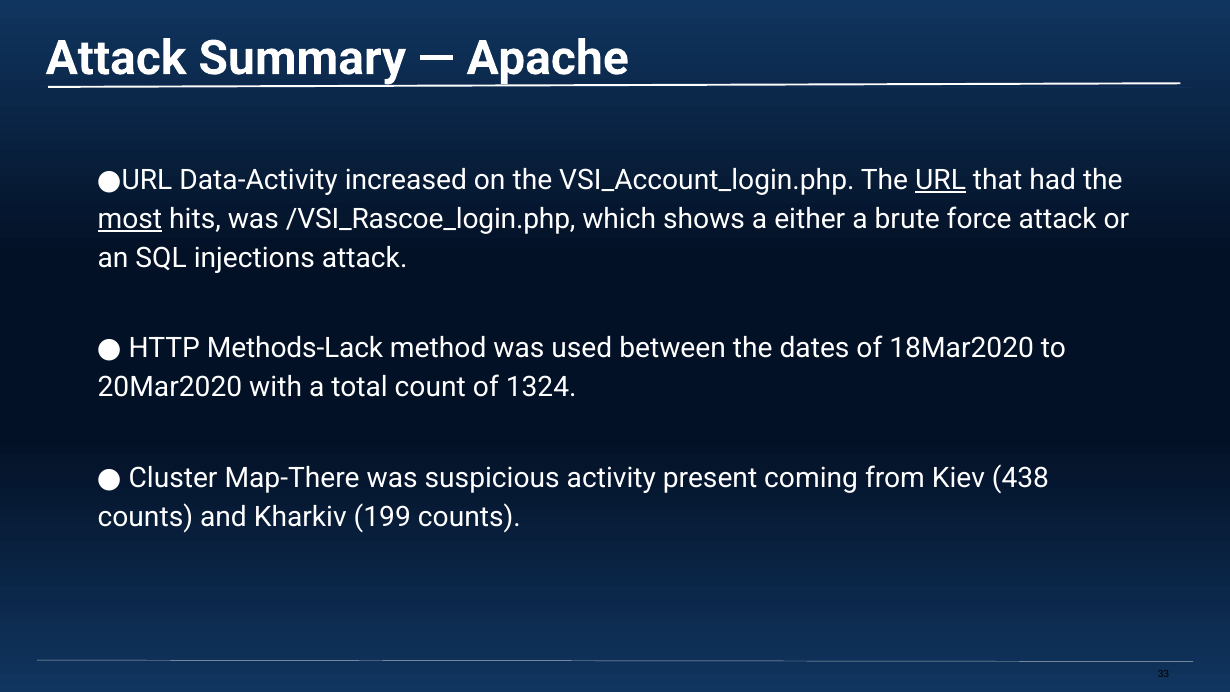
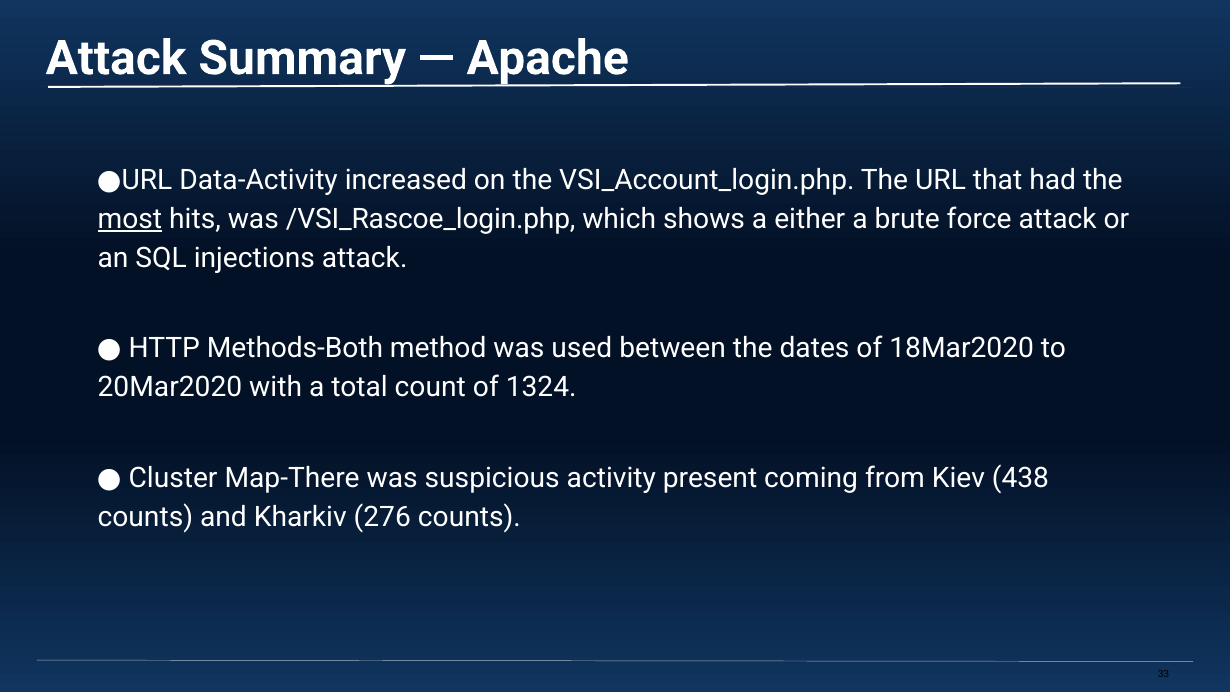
URL underline: present -> none (941, 180)
Methods-Lack: Methods-Lack -> Methods-Both (295, 348)
199: 199 -> 276 (382, 517)
